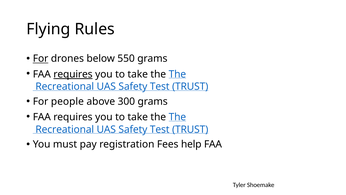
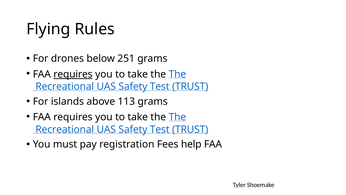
For underline: present -> none (41, 58)
550: 550 -> 251 (126, 58)
people: people -> islands (67, 101)
300: 300 -> 113 (126, 101)
